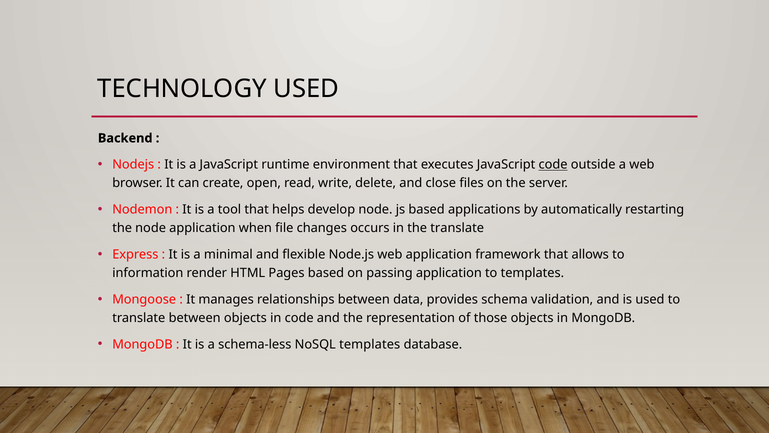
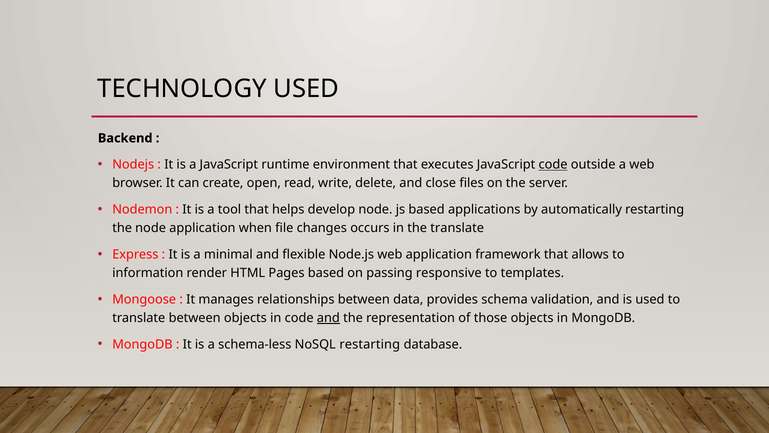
passing application: application -> responsive (449, 273)
and underline: none -> present (328, 318)
NoSQL templates: templates -> restarting (370, 344)
